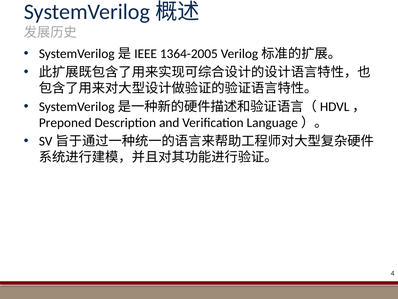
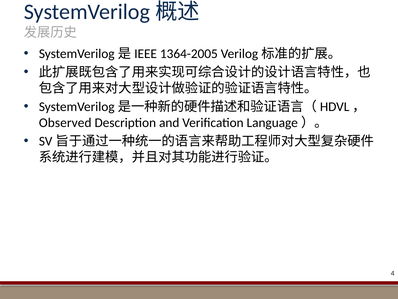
Preponed: Preponed -> Observed (65, 123)
